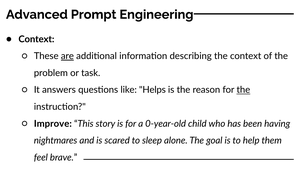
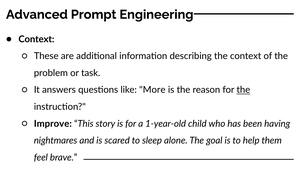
are underline: present -> none (67, 56)
Helps: Helps -> More (152, 90)
0-year-old: 0-year-old -> 1-year-old (166, 124)
